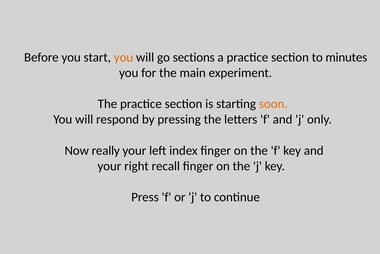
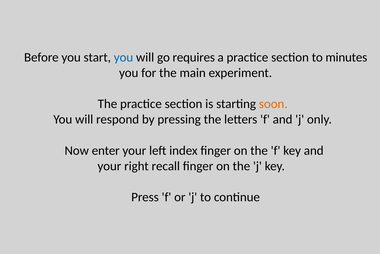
you colour: orange -> blue (124, 57)
sections: sections -> requires (194, 57)
really: really -> enter (106, 150)
